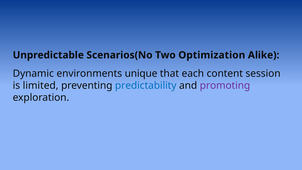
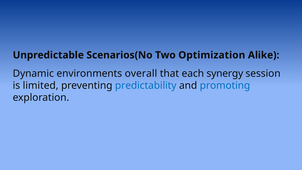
unique: unique -> overall (141, 73)
content: content -> synergy (225, 73)
promoting colour: purple -> blue (225, 86)
